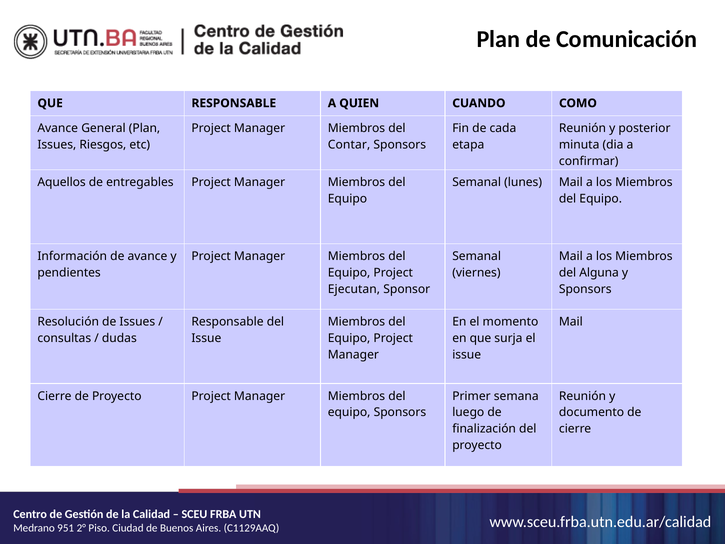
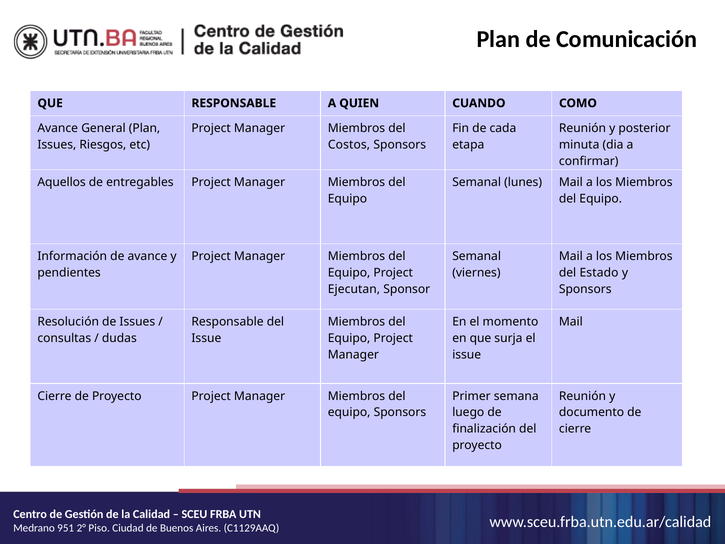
Contar: Contar -> Costos (349, 145)
Alguna: Alguna -> Estado (599, 273)
